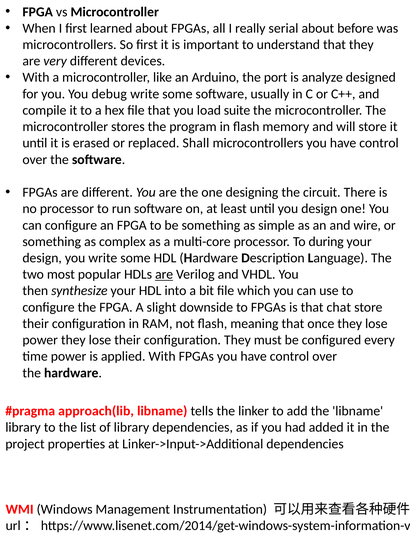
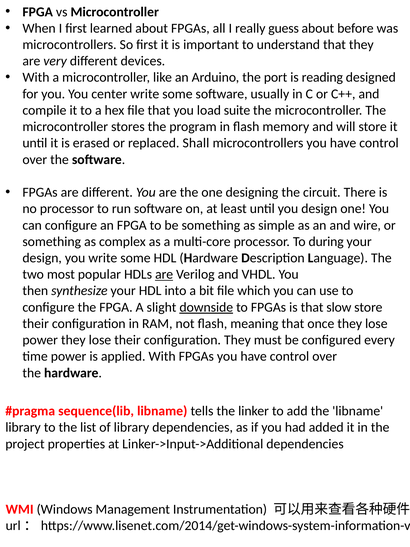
serial: serial -> guess (284, 28)
analyze: analyze -> reading (322, 77)
debug: debug -> center (109, 94)
downside underline: none -> present (206, 307)
chat: chat -> slow (339, 307)
approach(lib: approach(lib -> sequence(lib (96, 411)
